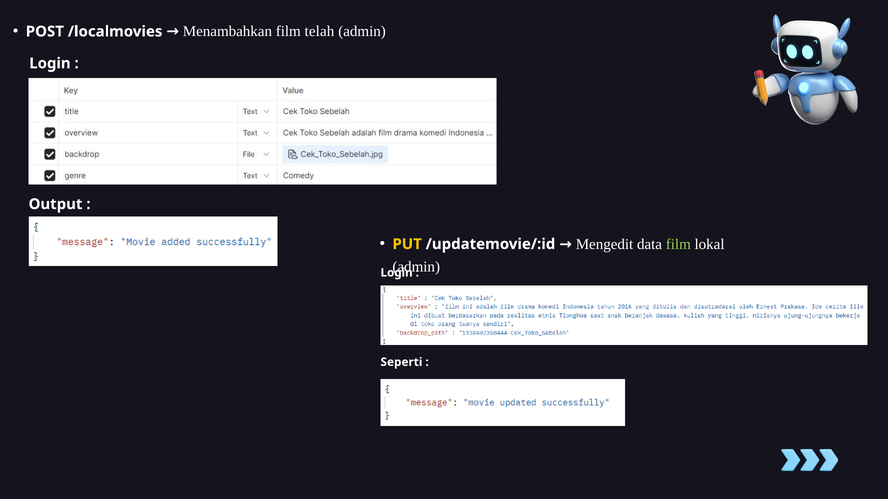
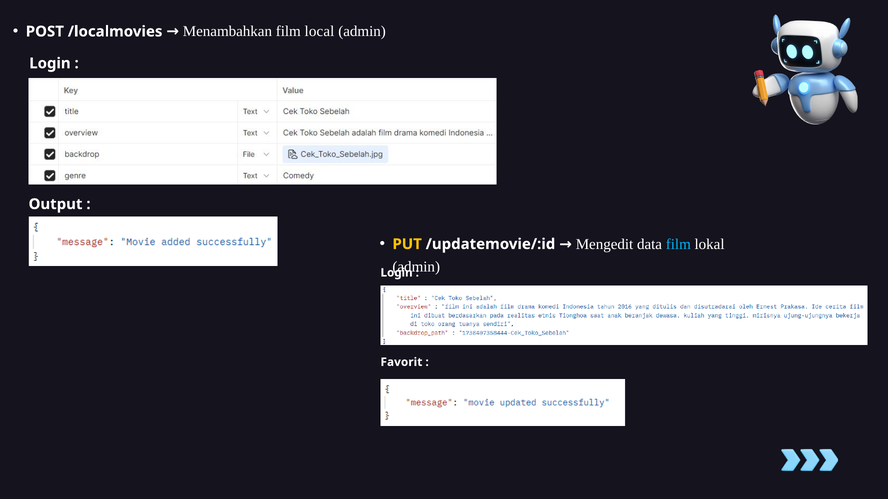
telah: telah -> local (319, 32)
film colour: light green -> light blue (678, 244)
Seperti: Seperti -> Favorit (401, 362)
